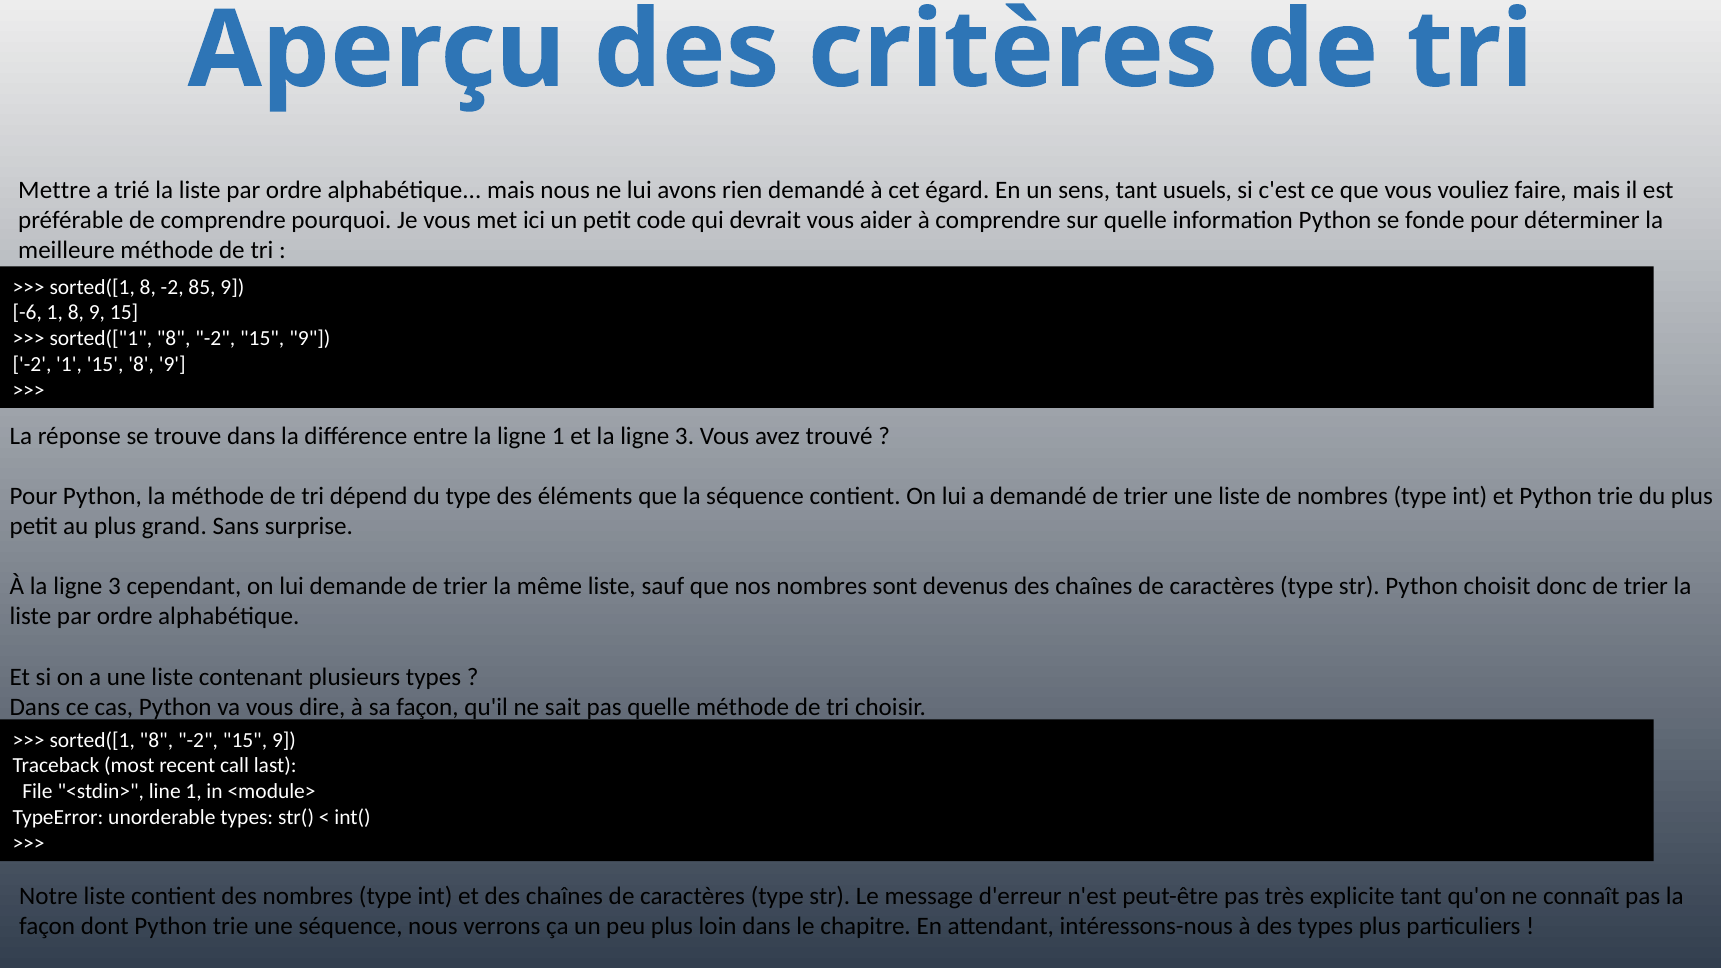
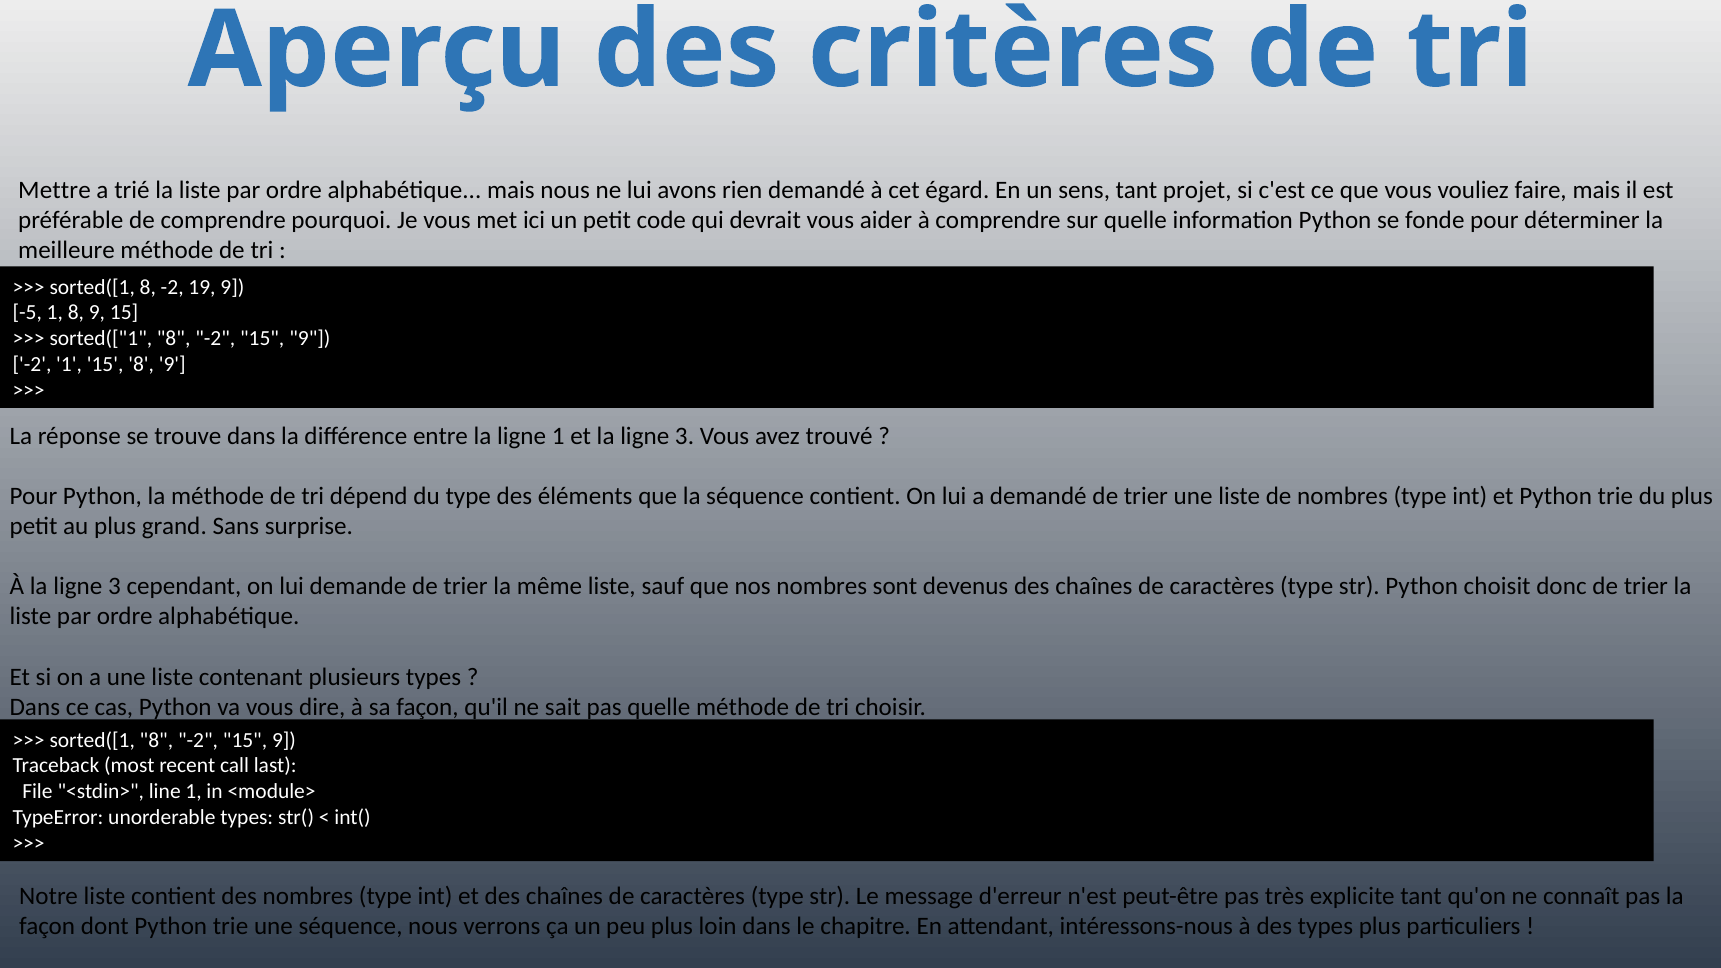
usuels: usuels -> projet (1197, 190)
85: 85 -> 19 (202, 287)
-6: -6 -> -5 (27, 313)
